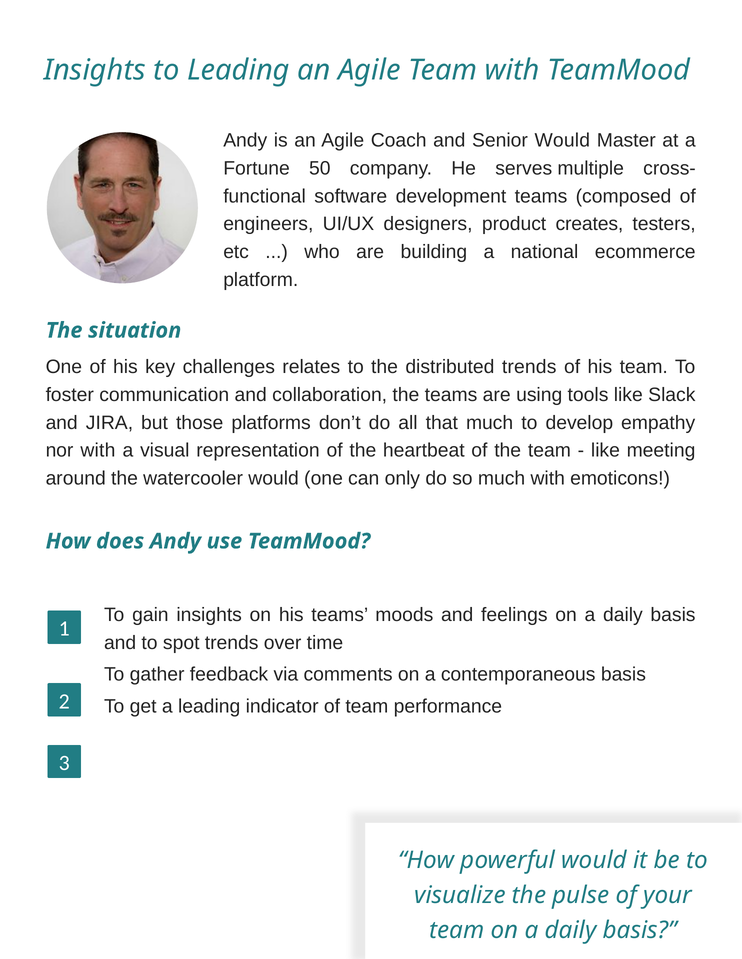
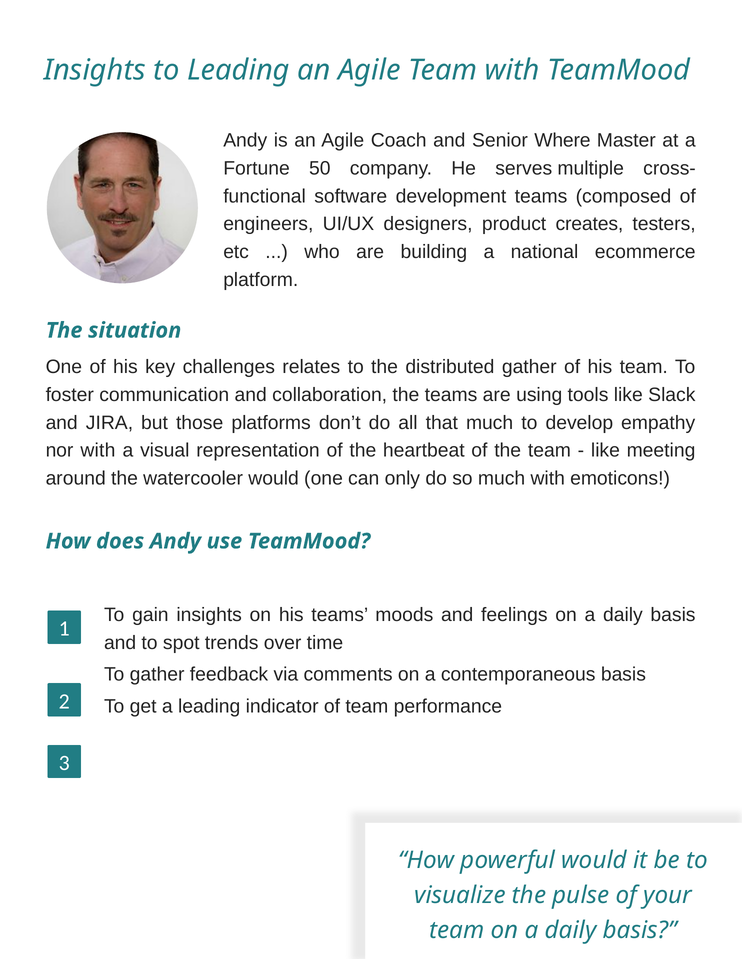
Senior Would: Would -> Where (562, 140)
distributed trends: trends -> gather (529, 367)
